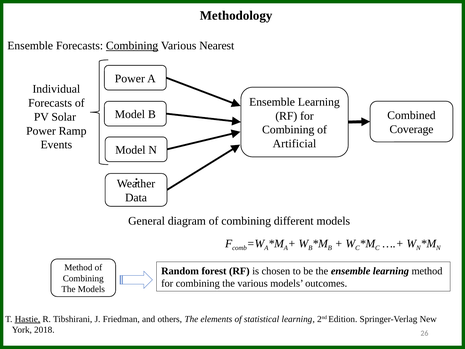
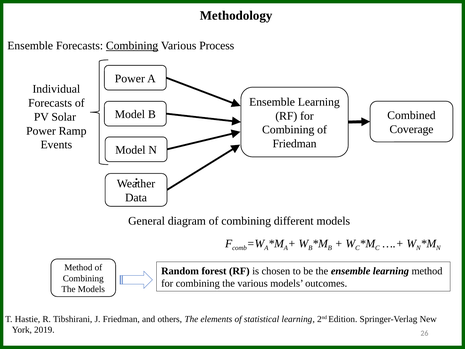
Nearest: Nearest -> Process (217, 46)
Artificial: Artificial -> Friedman (295, 144)
Hastie underline: present -> none (27, 319)
2018: 2018 -> 2019 (44, 330)
